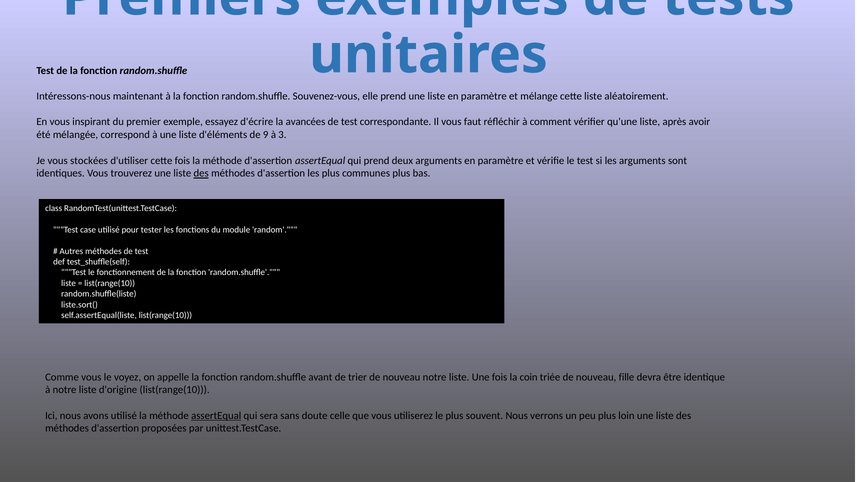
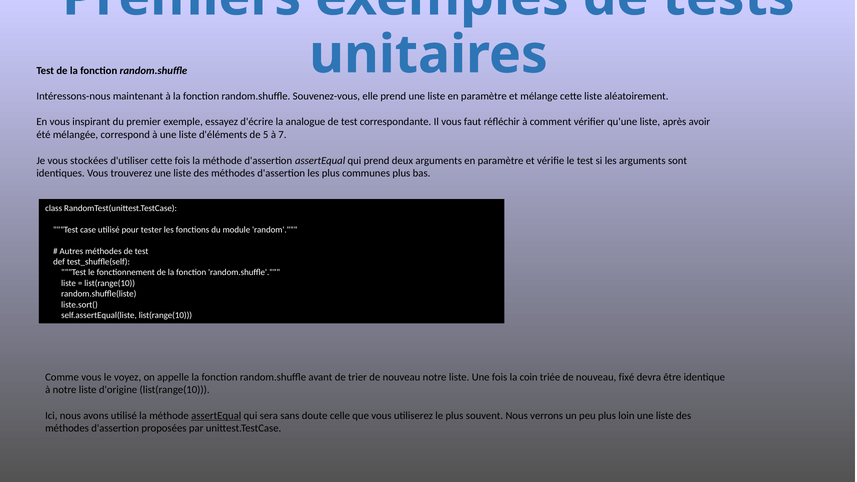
avancées: avancées -> analogue (306, 122)
9: 9 -> 5 (266, 135)
3: 3 -> 7 (282, 135)
des underline: present -> none (201, 173)
fille: fille -> fixé (626, 377)
